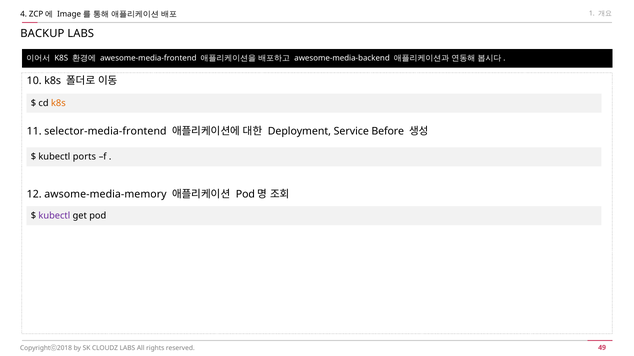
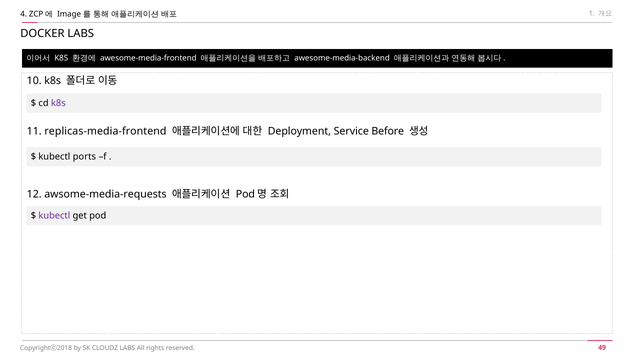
BACKUP: BACKUP -> DOCKER (42, 34)
k8s colour: orange -> purple (58, 103)
selector-media-frontend: selector-media-frontend -> replicas-media-frontend (105, 131)
awsome-media-memory: awsome-media-memory -> awsome-media-requests (105, 195)
